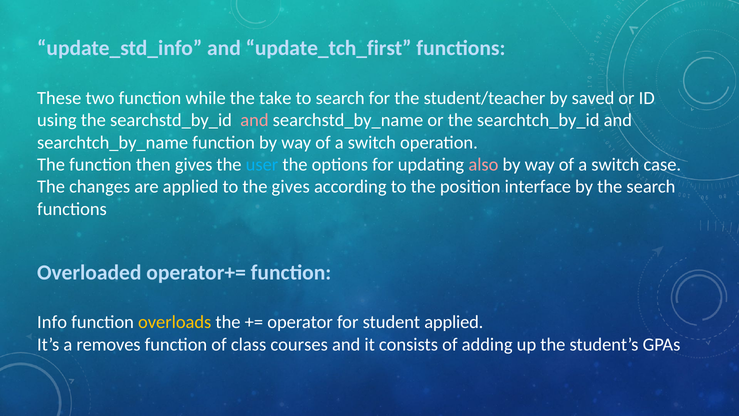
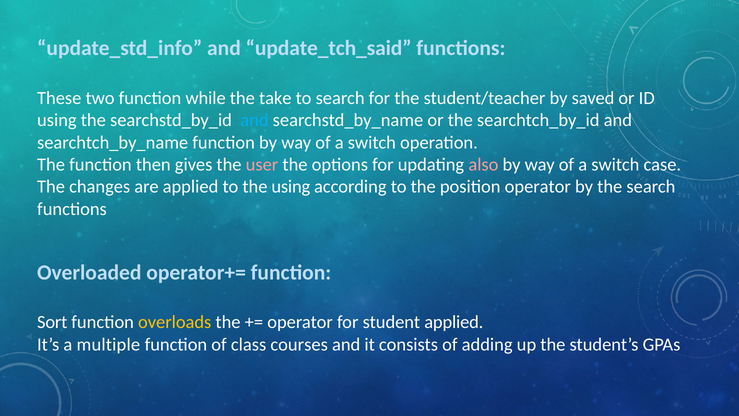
update_tch_first: update_tch_first -> update_tch_said (329, 48)
and colour: pink -> light blue (254, 120)
user colour: light blue -> pink (262, 164)
the gives: gives -> using (291, 187)
position interface: interface -> operator (538, 187)
Info: Info -> Sort (52, 322)
removes: removes -> multiple (108, 344)
